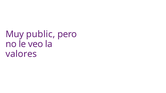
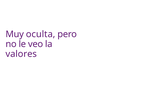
public: public -> oculta (41, 34)
